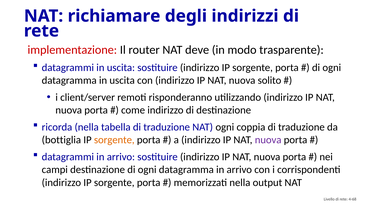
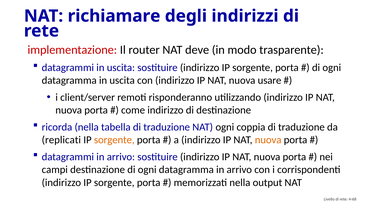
solito: solito -> usare (270, 80)
bottiglia: bottiglia -> replicati (61, 140)
nuova colour: purple -> orange (268, 140)
